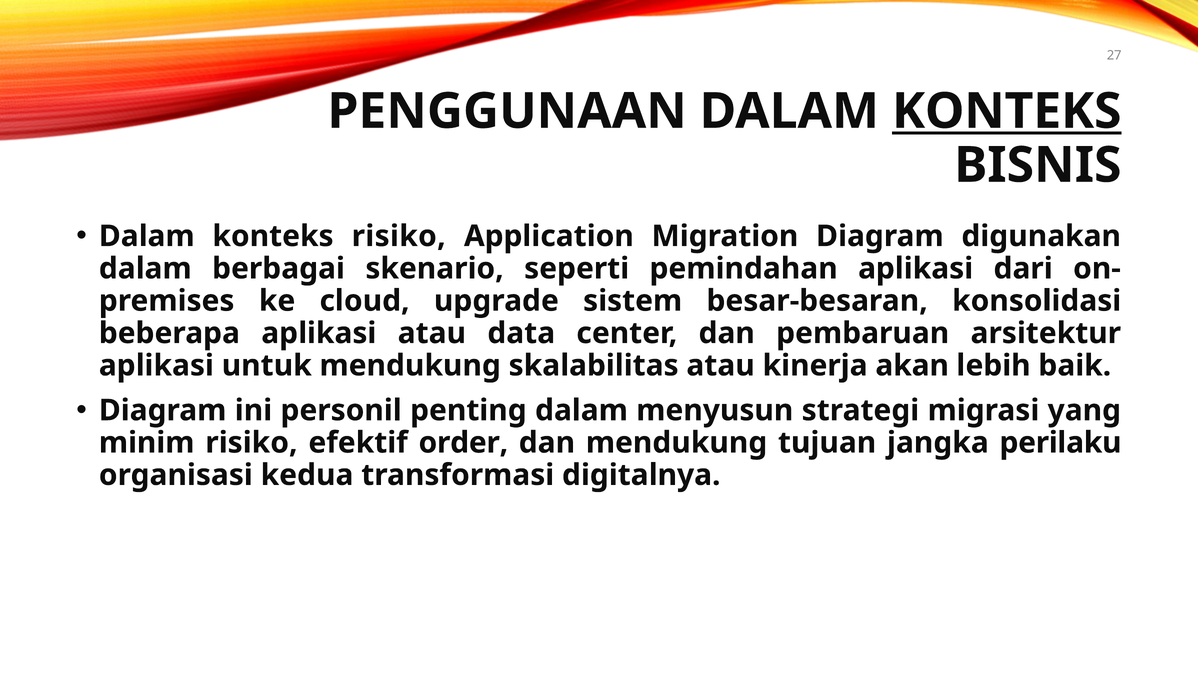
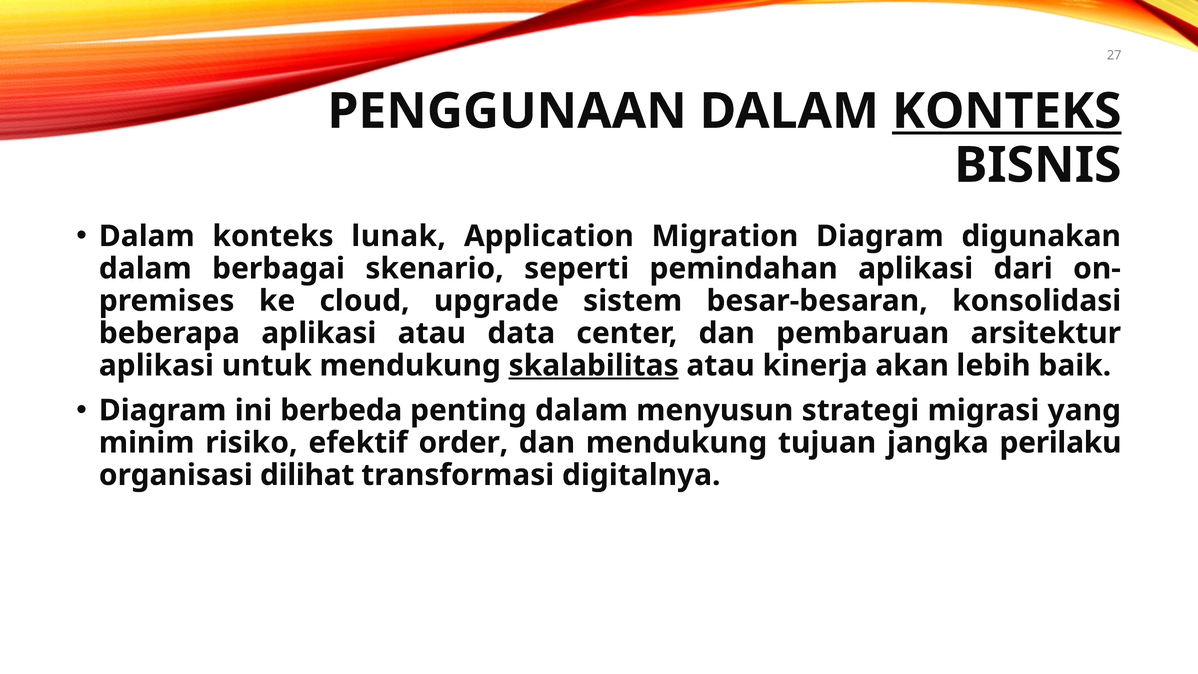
konteks risiko: risiko -> lunak (399, 236)
skalabilitas underline: none -> present (594, 365)
personil: personil -> berbeda (341, 410)
kedua: kedua -> dilihat (307, 475)
